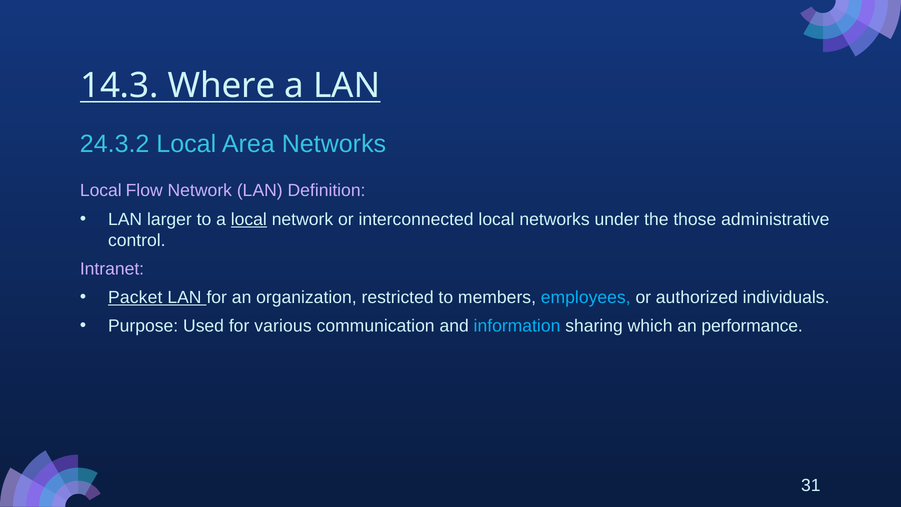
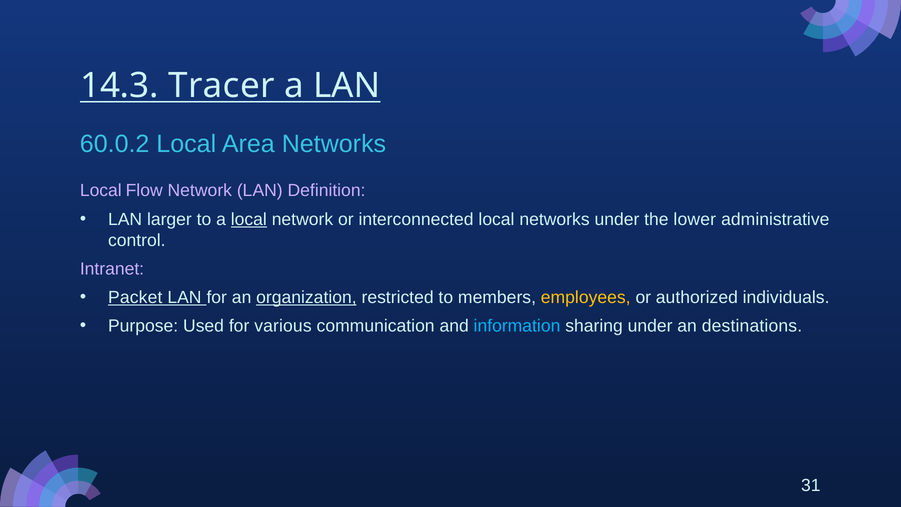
Where: Where -> Tracer (221, 86)
24.3.2: 24.3.2 -> 60.0.2 (115, 144)
those: those -> lower (695, 219)
organization underline: none -> present (306, 297)
employees colour: light blue -> yellow (586, 297)
sharing which: which -> under (650, 326)
performance: performance -> destinations (752, 326)
